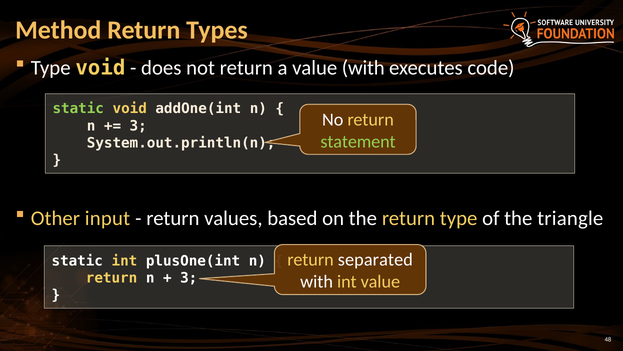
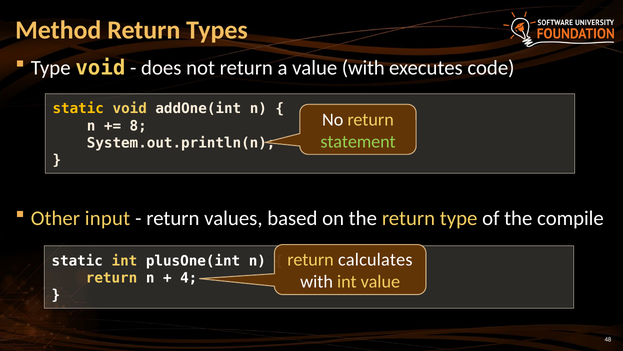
static colour: light green -> yellow (78, 109)
3: 3 -> 8 (138, 126)
triangle: triangle -> compile (570, 218)
separated: separated -> calculates (375, 260)
3: 3 -> 4 (189, 278)
